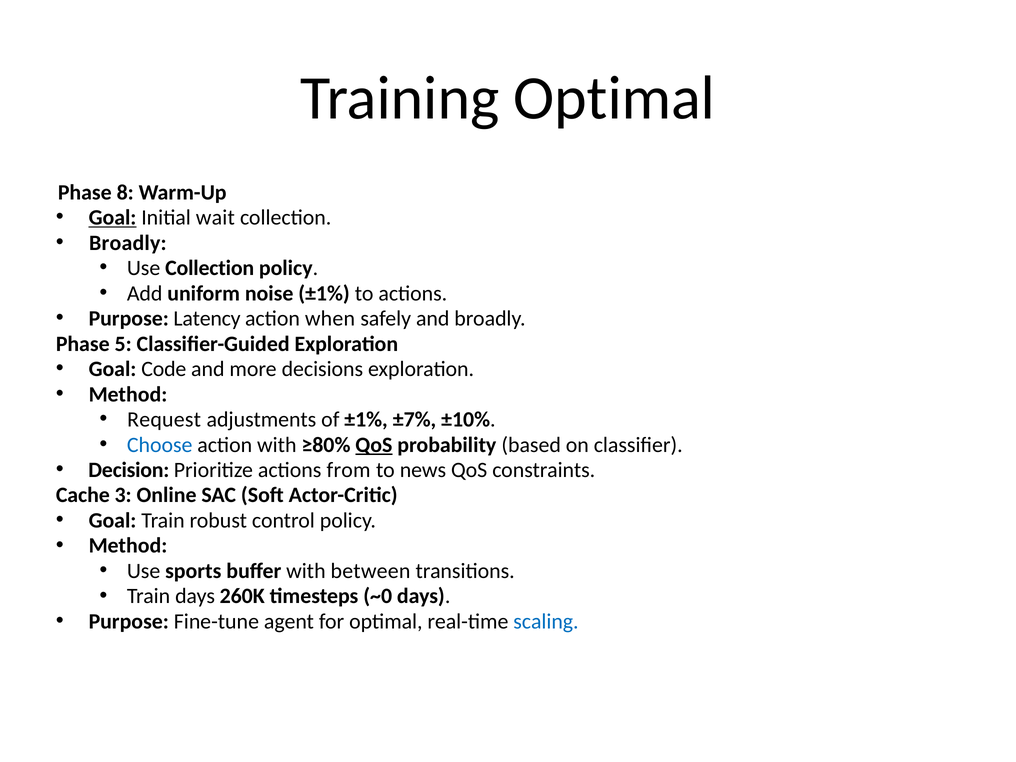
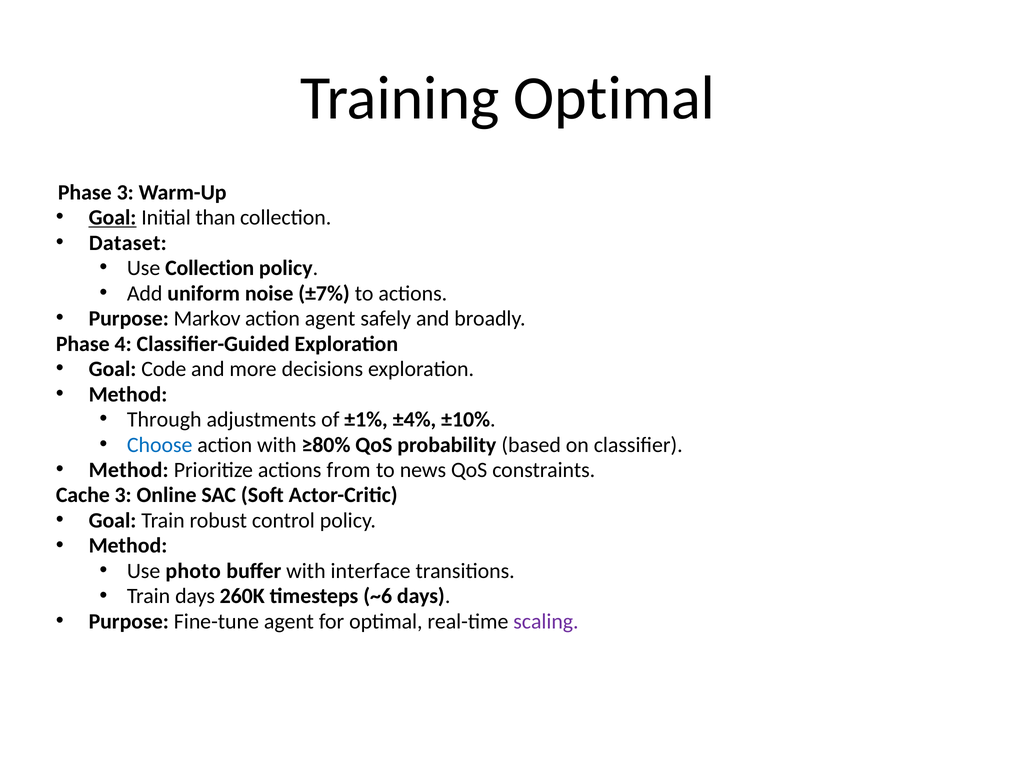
Phase 8: 8 -> 3 (125, 192)
wait: wait -> than (216, 218)
Broadly: Broadly -> Dataset (128, 243)
noise ±1%: ±1% -> ±7% (324, 293)
Latency: Latency -> Markov (207, 319)
action when: when -> agent (330, 319)
5: 5 -> 4 (123, 344)
Request: Request -> Through (164, 420)
±7%: ±7% -> ±4% (414, 420)
QoS underline: present -> none (374, 445)
Decision: Decision -> Method (129, 470)
sports: sports -> photo (193, 571)
between: between -> interface (371, 571)
~0: ~0 -> ~6 (378, 596)
scaling colour: blue -> purple (546, 621)
